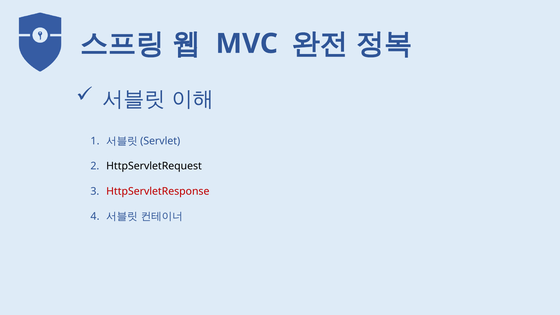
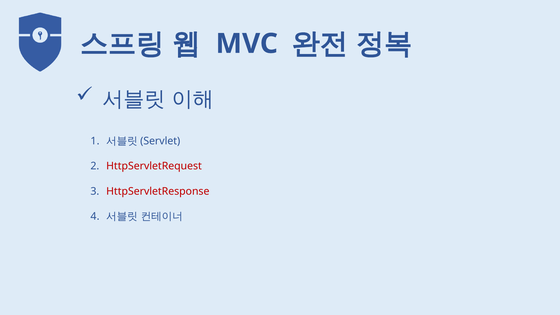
HttpServletRequest colour: black -> red (154, 166)
